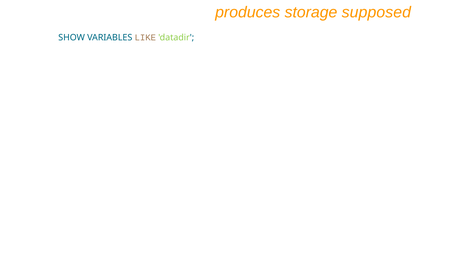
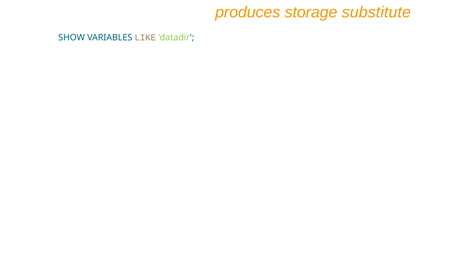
supposed: supposed -> substitute (376, 12)
